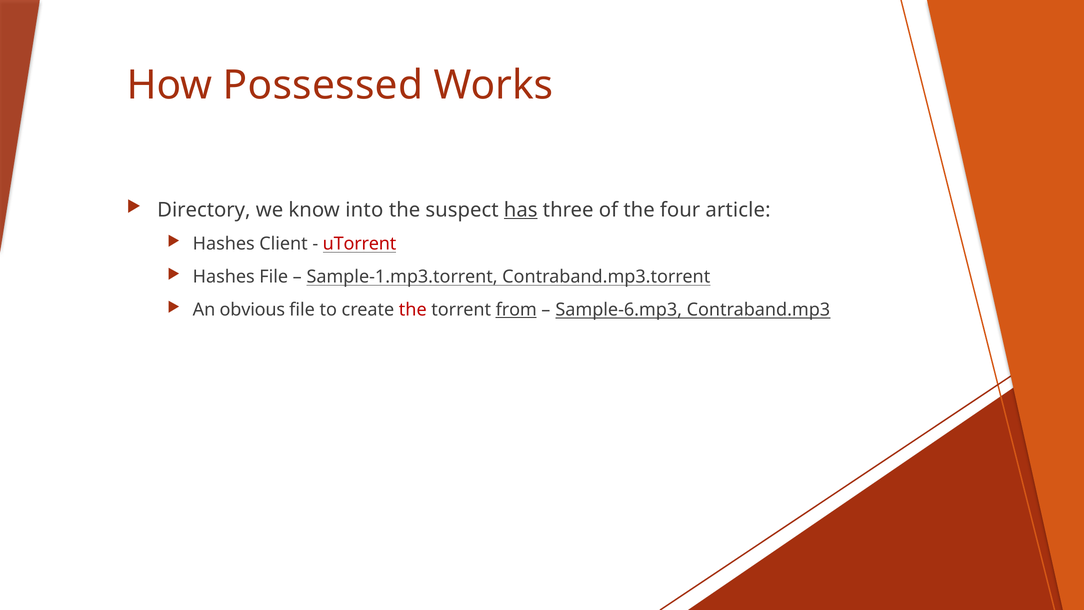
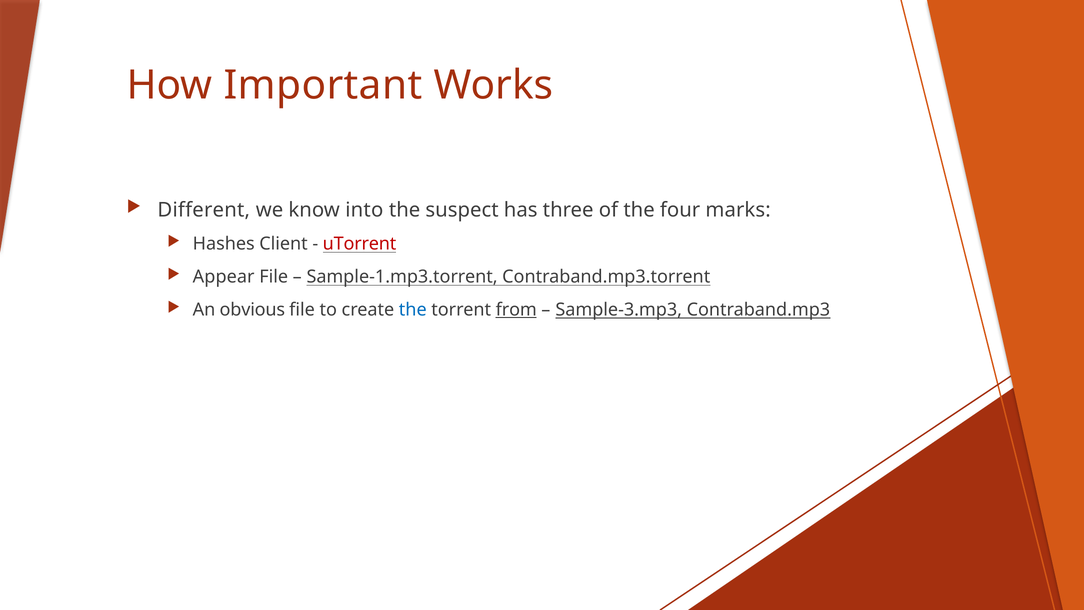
Possessed: Possessed -> Important (323, 85)
Directory: Directory -> Different (204, 210)
has underline: present -> none (521, 210)
article: article -> marks (738, 210)
Hashes: Hashes -> Appear (224, 277)
the colour: red -> blue (413, 310)
Sample-6.mp3: Sample-6.mp3 -> Sample-3.mp3 (619, 310)
